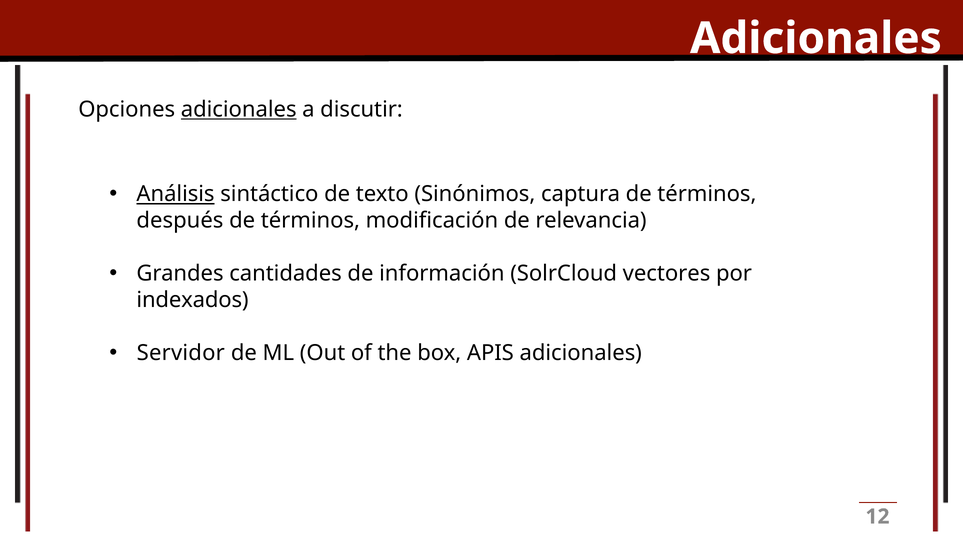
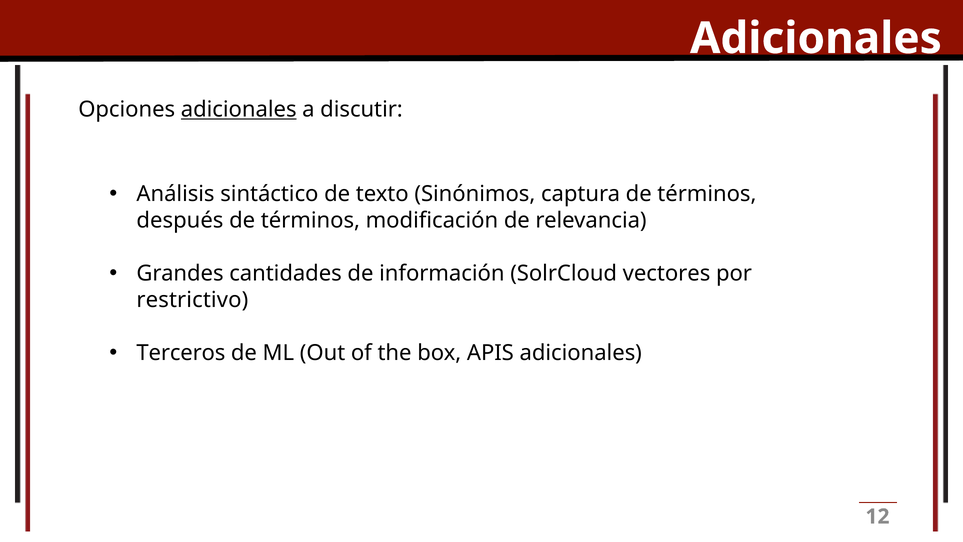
Análisis underline: present -> none (176, 194)
indexados: indexados -> restrictivo (192, 300)
Servidor: Servidor -> Terceros (181, 353)
